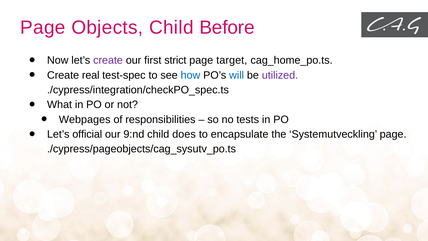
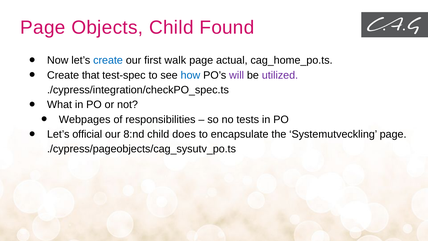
Before: Before -> Found (227, 28)
create colour: purple -> blue (108, 60)
strict: strict -> walk (175, 60)
target: target -> actual (232, 60)
real: real -> that (91, 75)
will colour: blue -> purple (237, 75)
9:nd: 9:nd -> 8:nd (134, 134)
